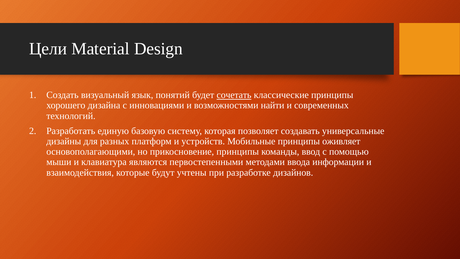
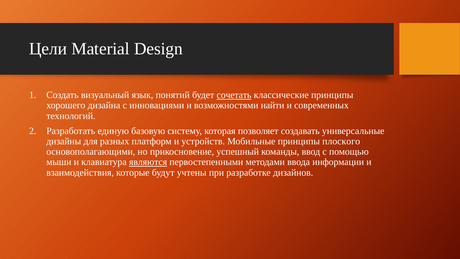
оживляет: оживляет -> плоского (341, 141)
прикосновение принципы: принципы -> успешный (238, 152)
являются underline: none -> present (148, 162)
